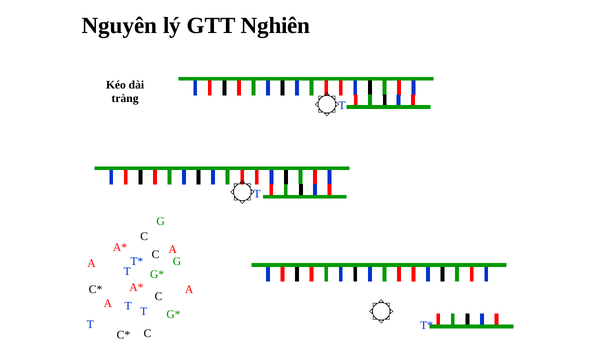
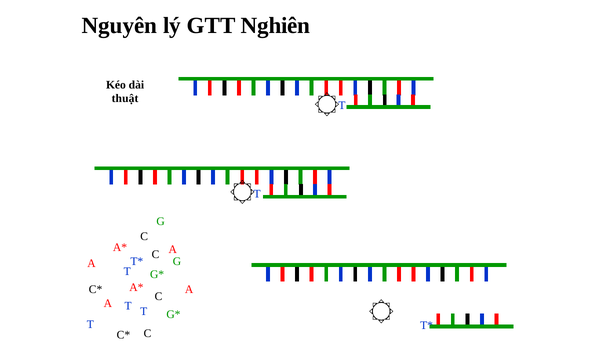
tràng: tràng -> thuật (125, 98)
